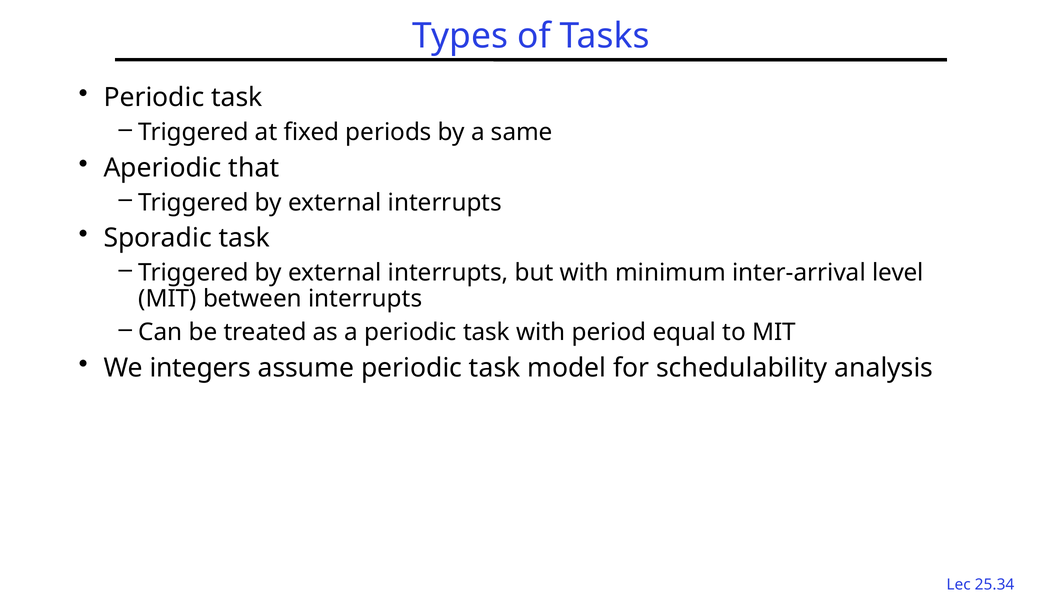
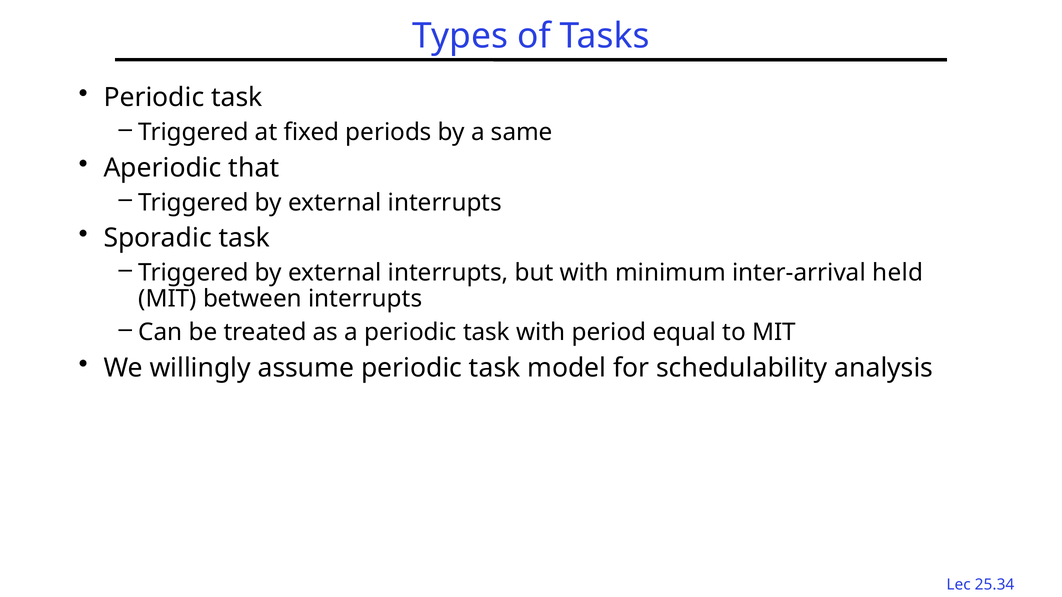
level: level -> held (898, 273)
integers: integers -> willingly (200, 368)
